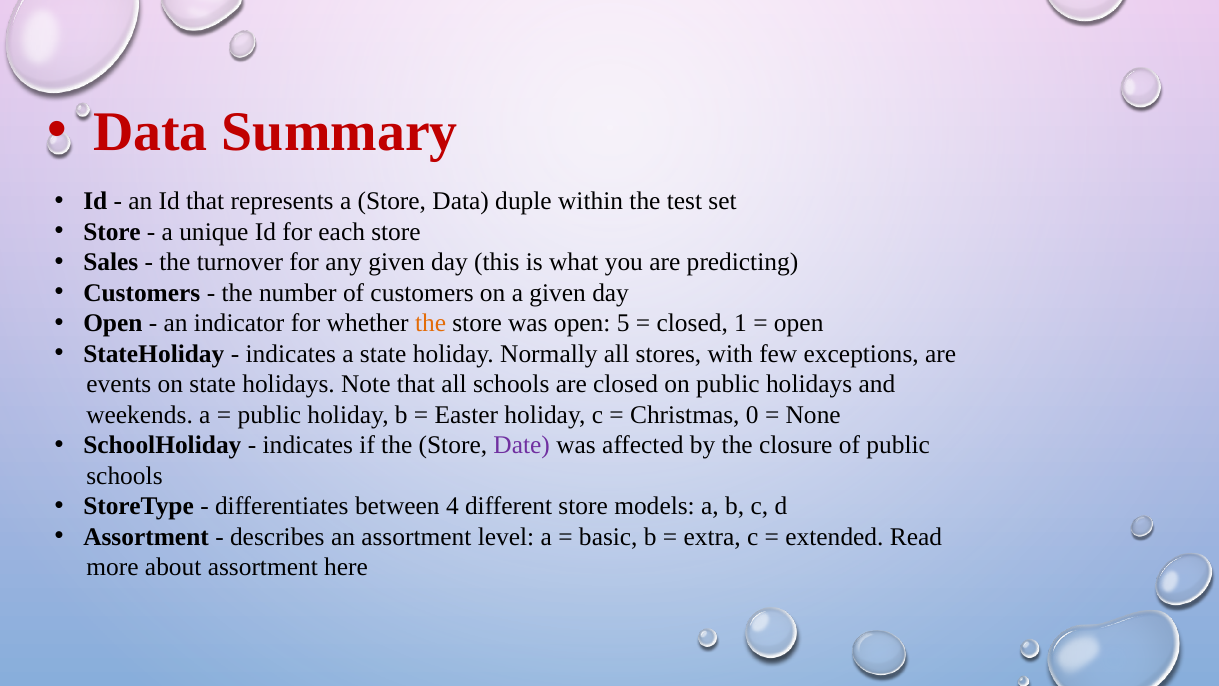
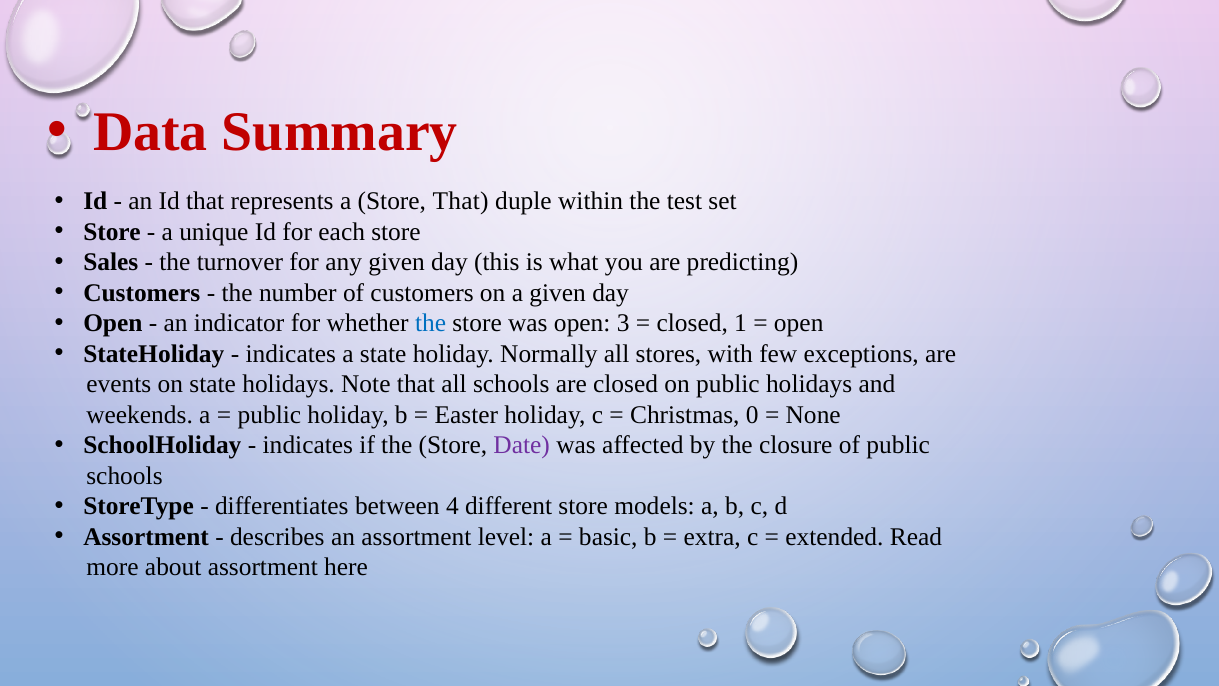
Store Data: Data -> That (461, 201)
the colour: orange -> blue (431, 323)
5: 5 -> 3 (623, 323)
